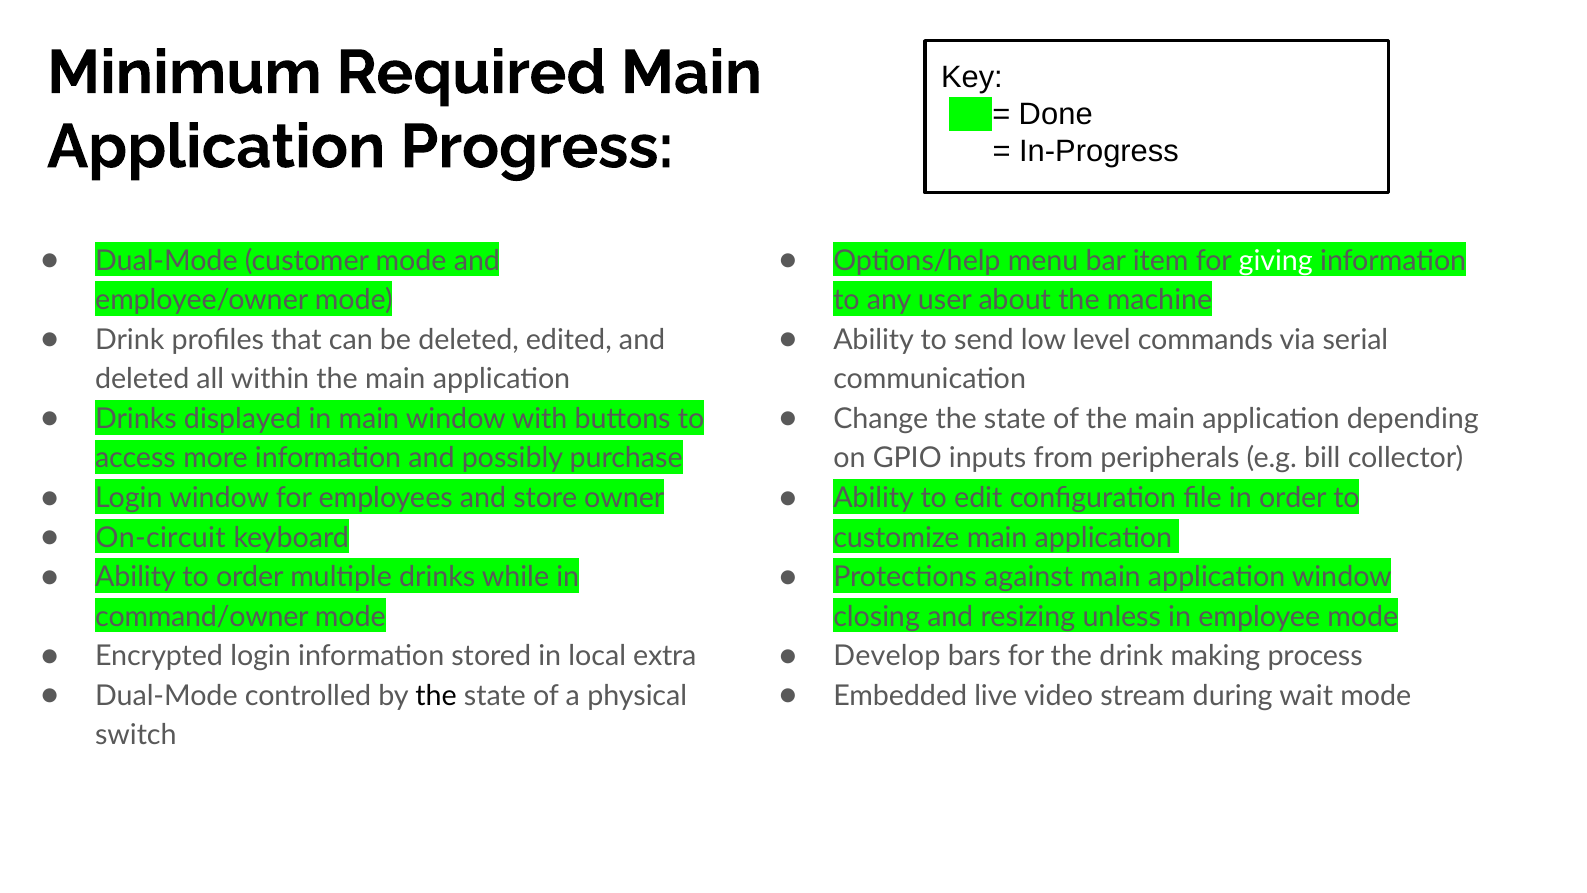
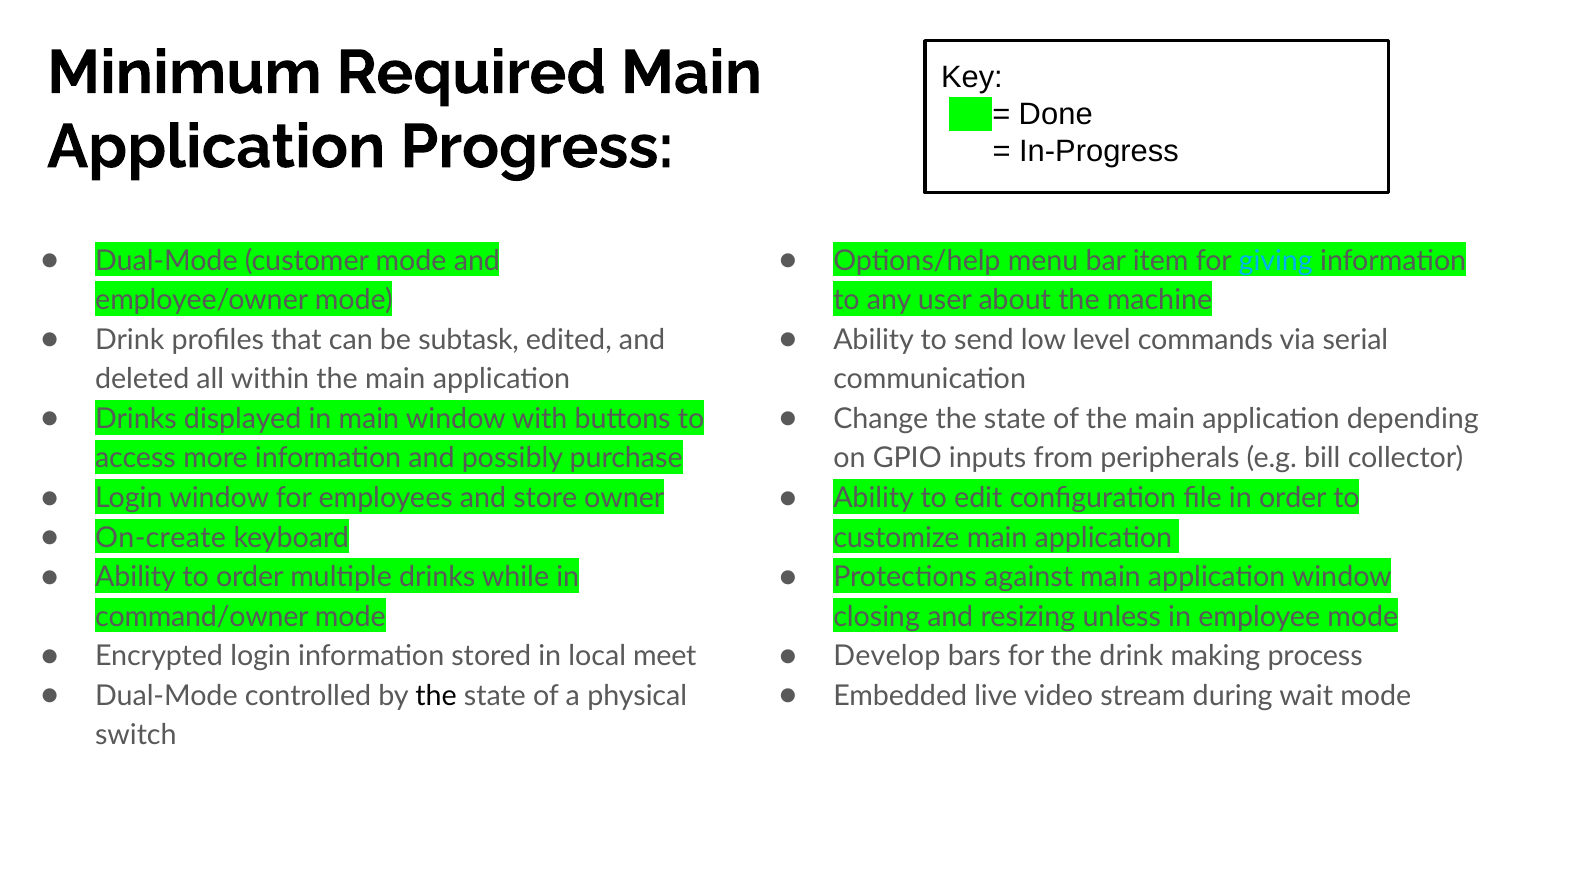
giving colour: white -> light blue (1276, 261)
be deleted: deleted -> subtask (469, 340)
On-circuit: On-circuit -> On-create (161, 537)
extra: extra -> meet (665, 656)
